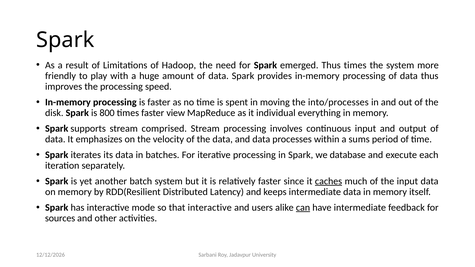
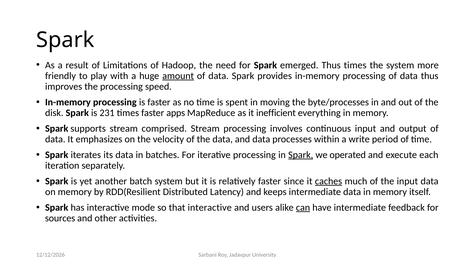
amount underline: none -> present (178, 76)
into/processes: into/processes -> byte/processes (338, 102)
800: 800 -> 231 (107, 113)
view: view -> apps (176, 113)
individual: individual -> inefficient (276, 113)
sums: sums -> write (359, 139)
Spark underline: none -> present (301, 155)
database: database -> operated (348, 155)
